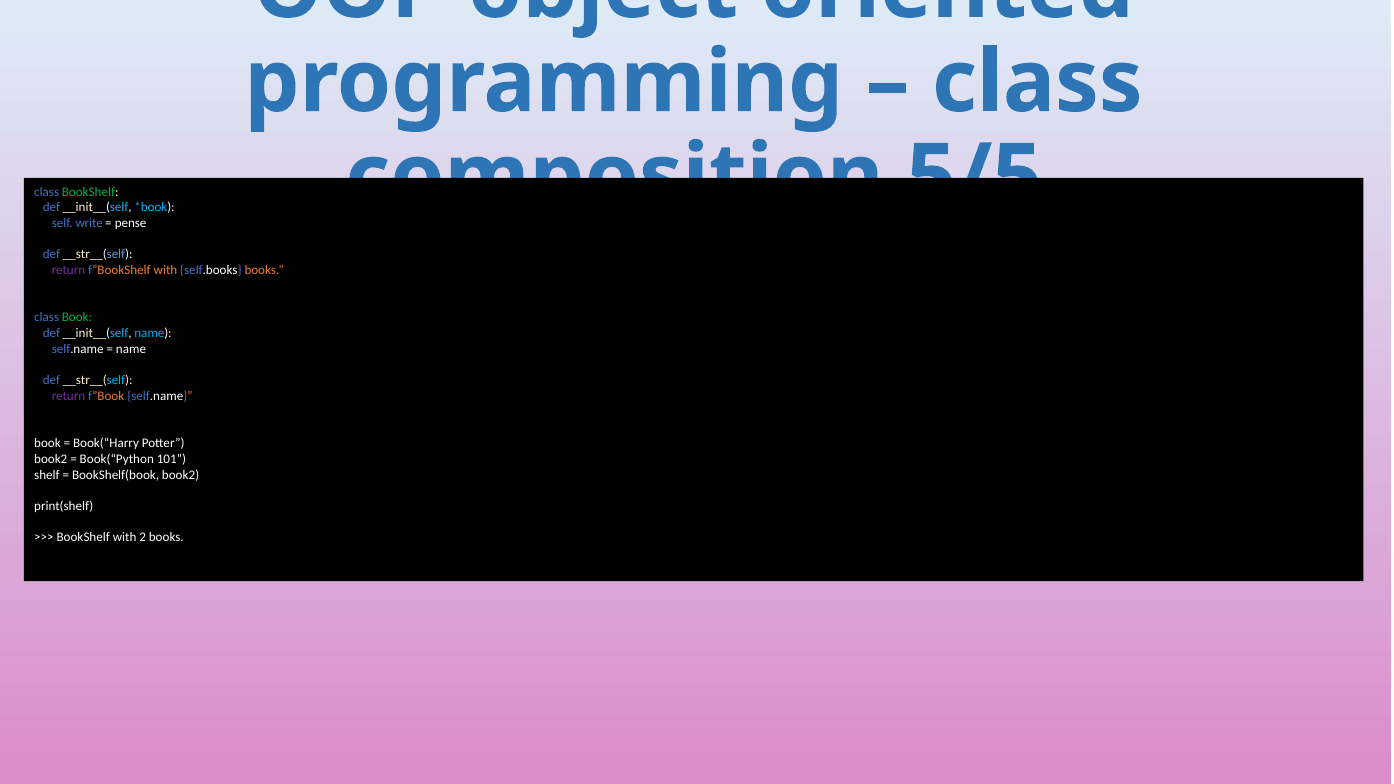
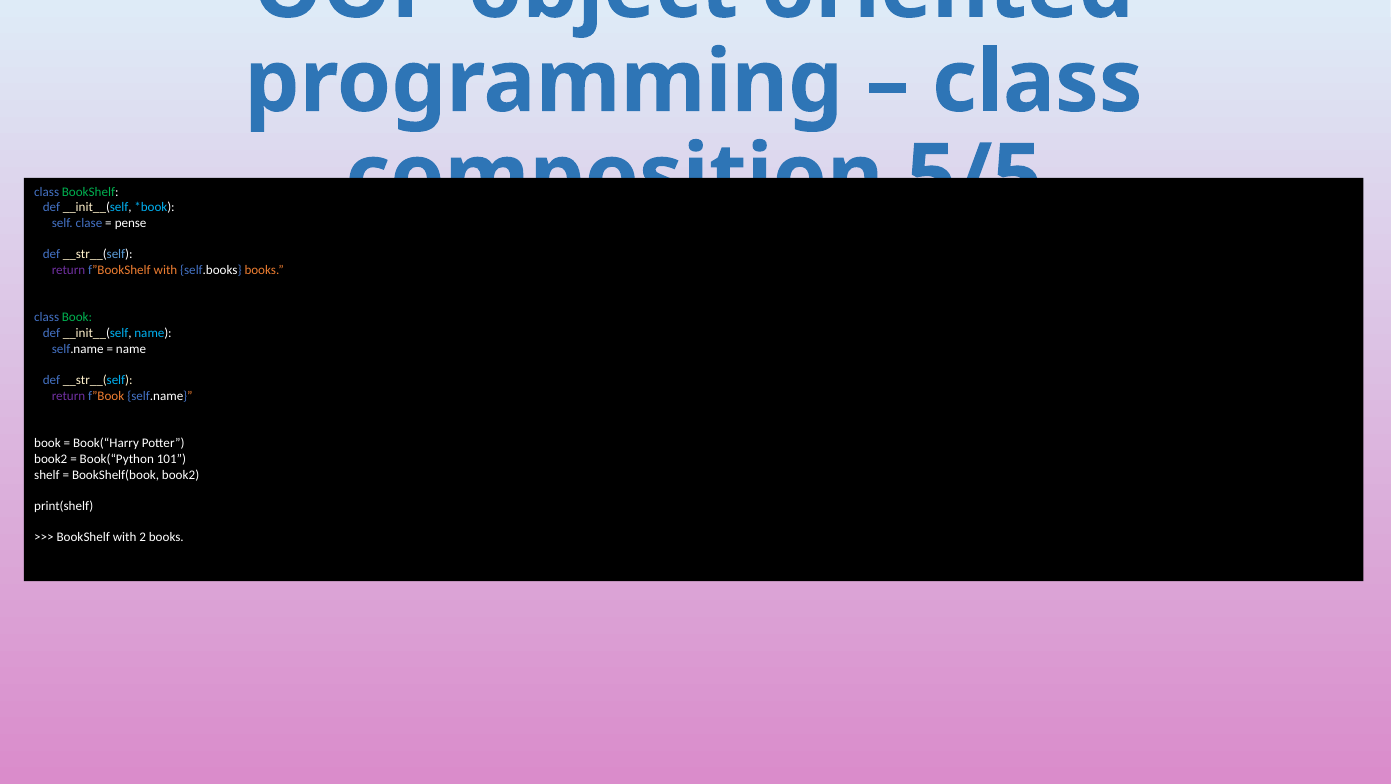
write: write -> clase (89, 223)
